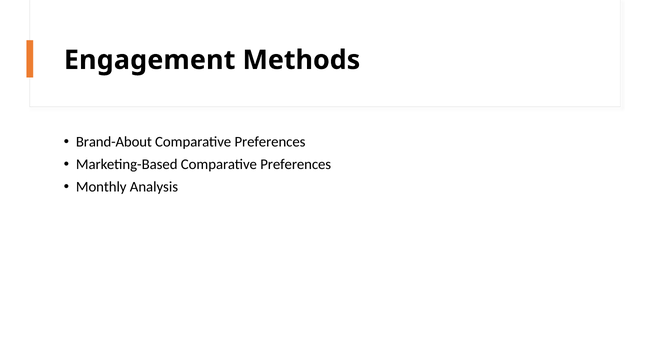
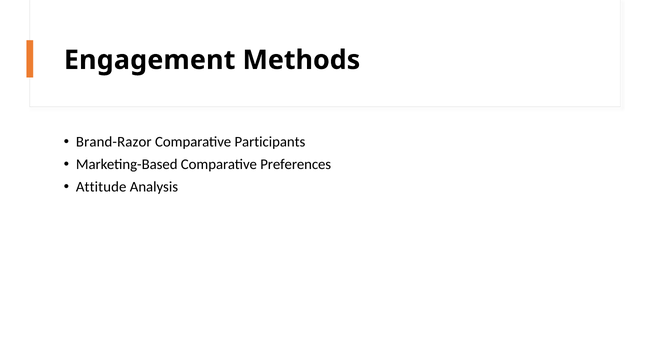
Brand-About: Brand-About -> Brand-Razor (114, 142)
Preferences: Preferences -> Participants (270, 142)
Monthly: Monthly -> Attitude (101, 187)
